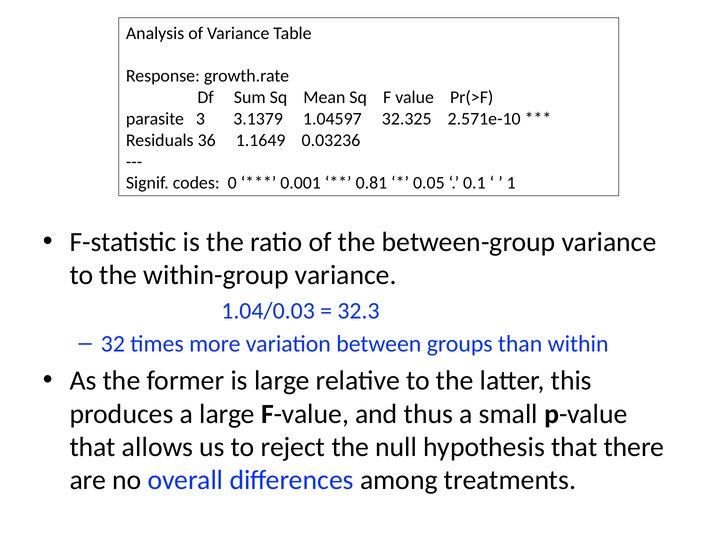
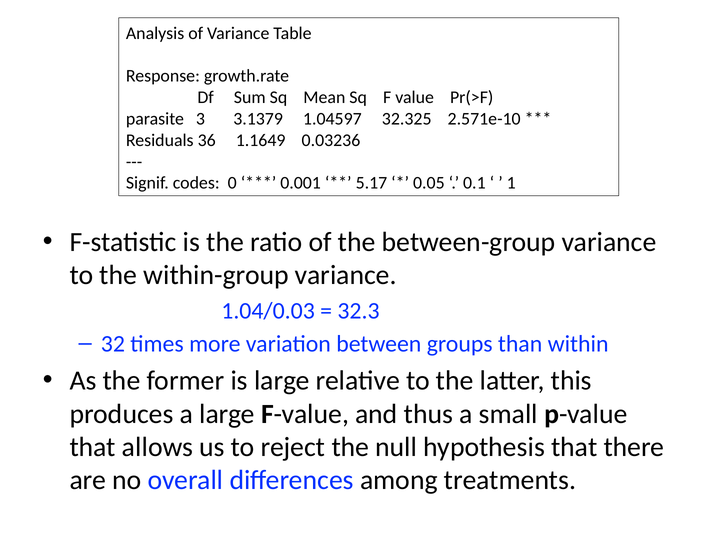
0.81: 0.81 -> 5.17 (371, 183)
